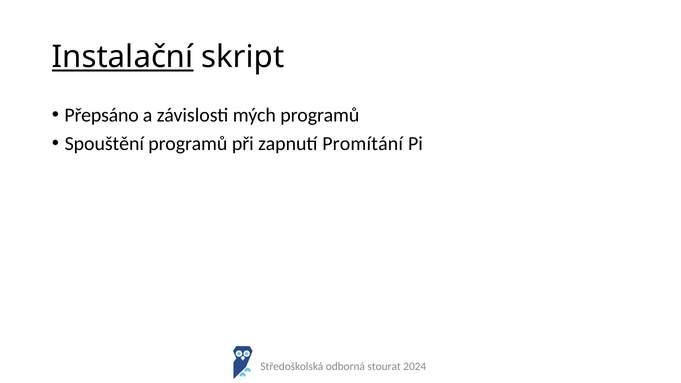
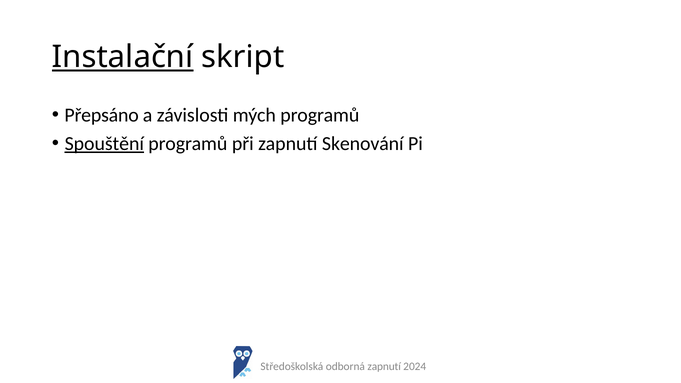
Spouštění underline: none -> present (104, 144)
Promítání: Promítání -> Skenování (363, 144)
odborná stourat: stourat -> zapnutí (384, 367)
